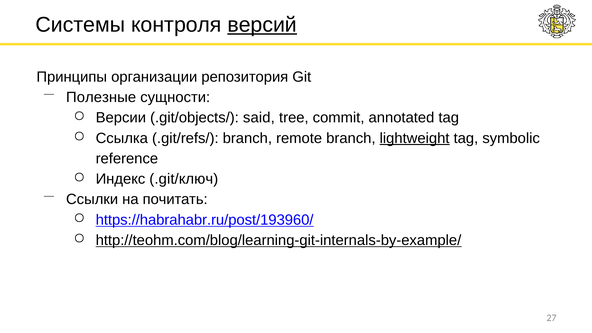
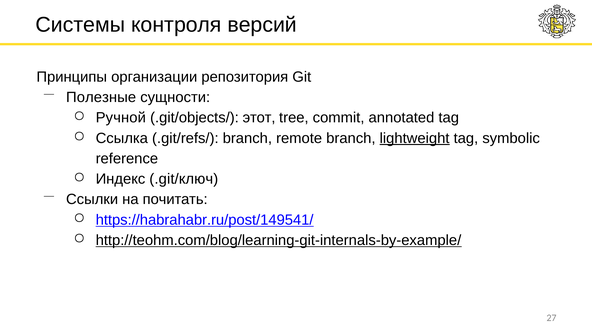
версий underline: present -> none (262, 25)
Версии: Версии -> Ручной (121, 118)
said: said -> этот (259, 118)
https://habrahabr.ru/post/193960/: https://habrahabr.ru/post/193960/ -> https://habrahabr.ru/post/149541/ (205, 220)
